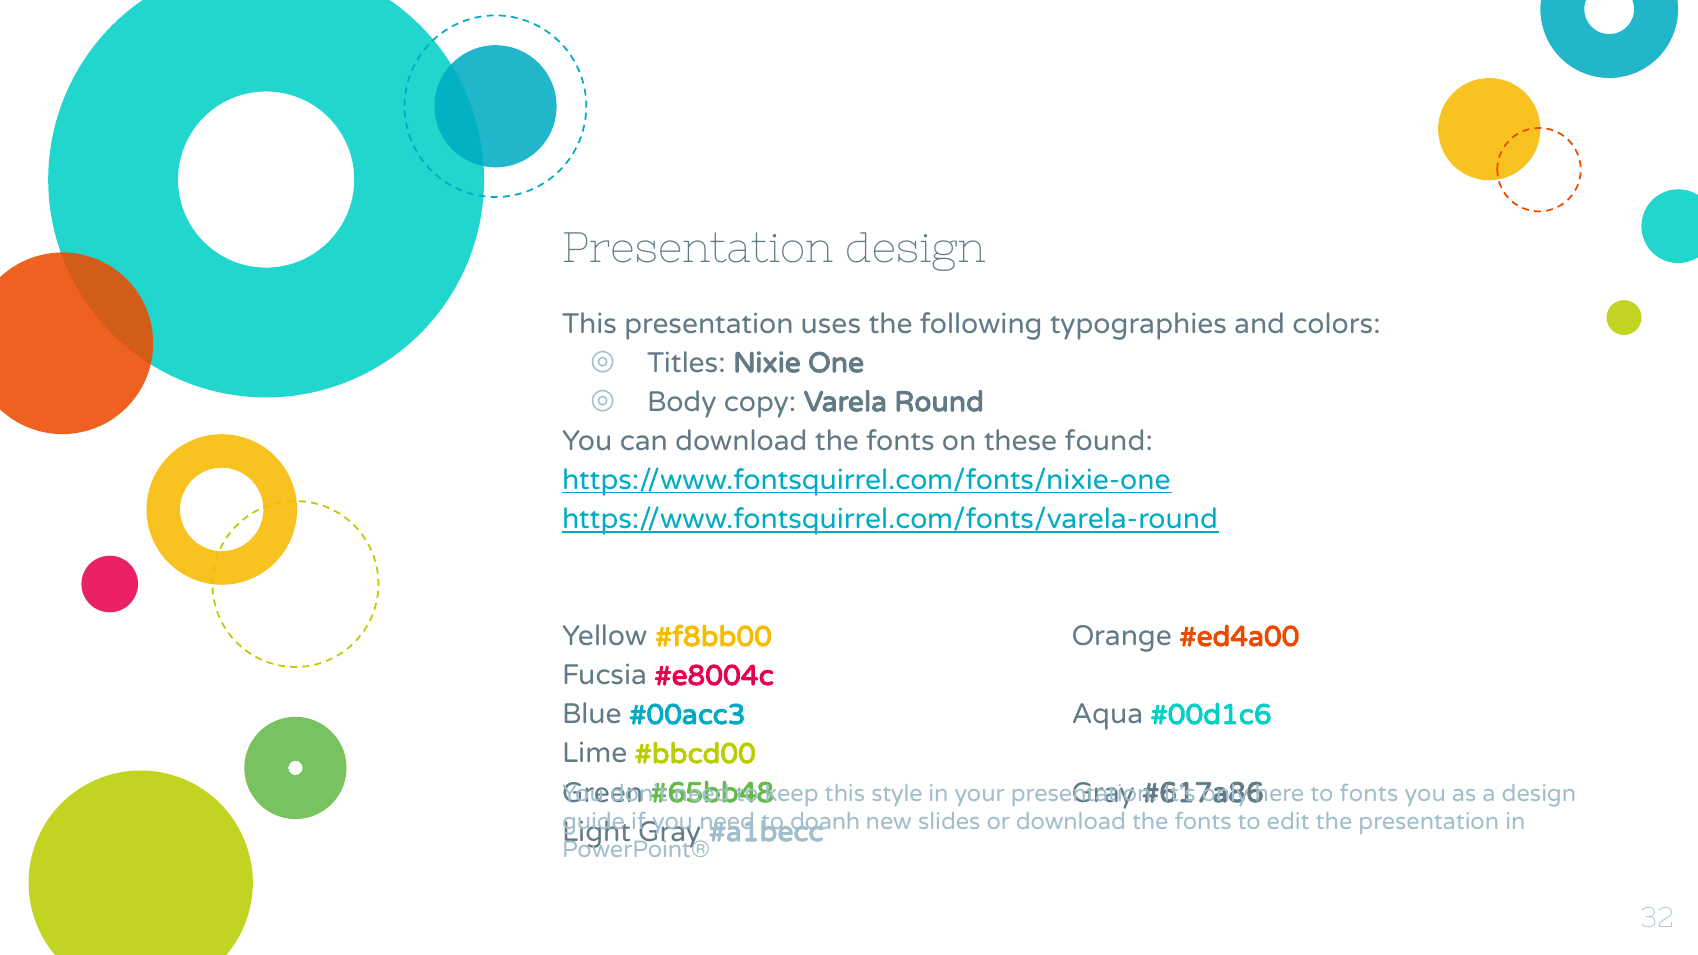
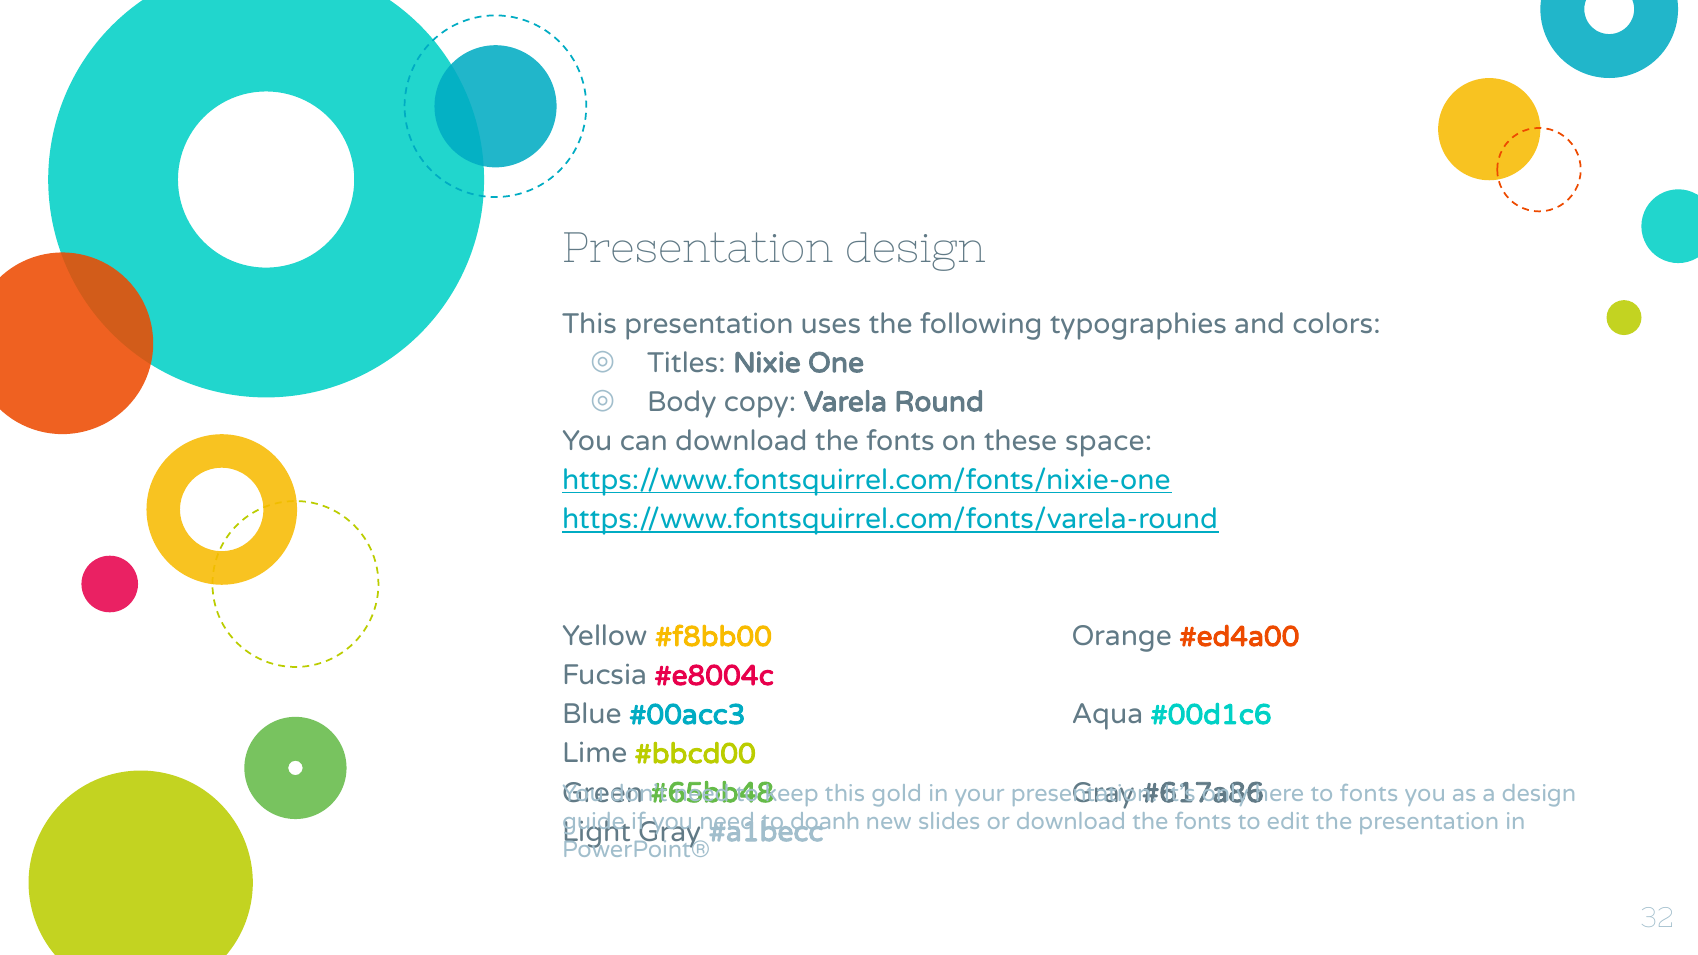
found: found -> space (1109, 441)
style: style -> gold (897, 793)
